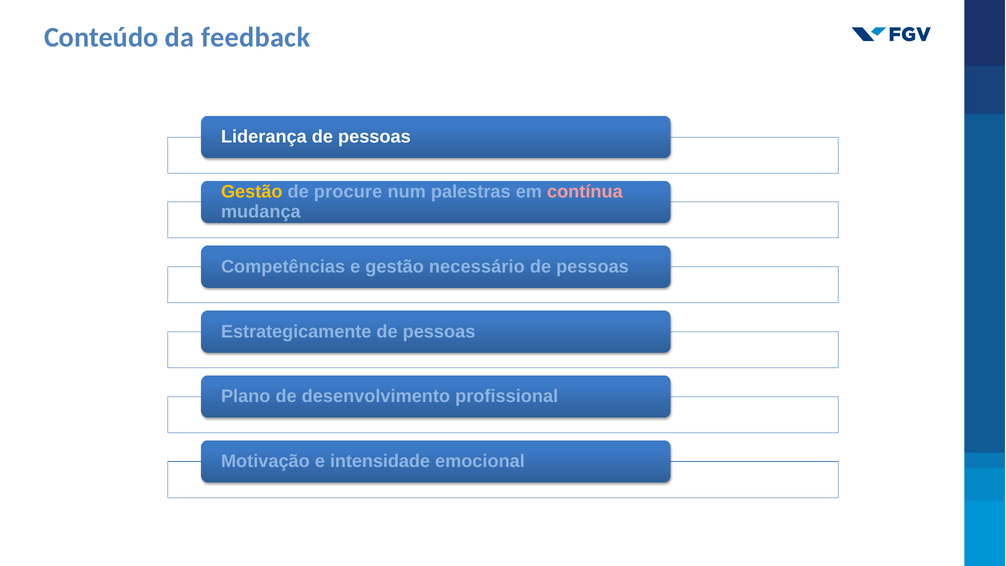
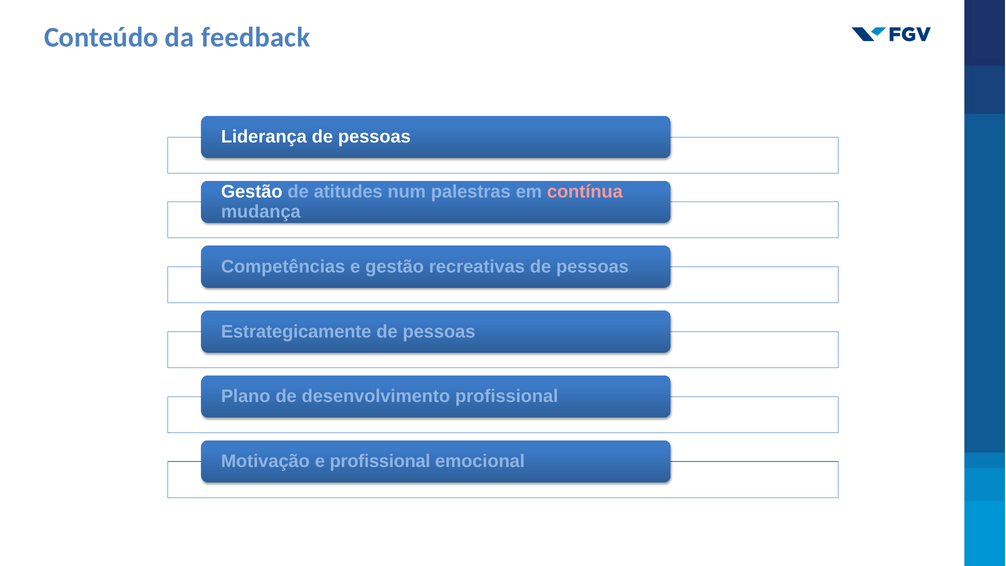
Gestão colour: yellow -> white (252, 192)
procure: procure -> atitudes (348, 192)
necessário: necessário -> recreativas (477, 267)
e intensidade: intensidade -> profissional (380, 461)
